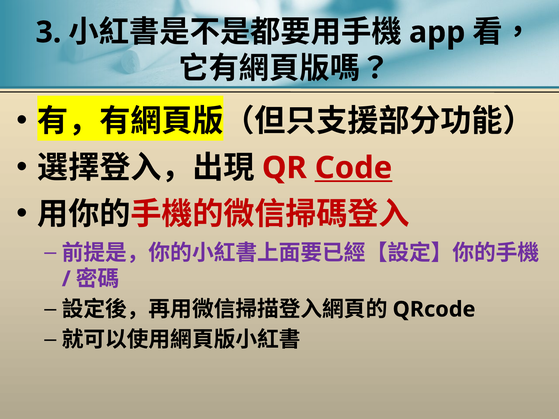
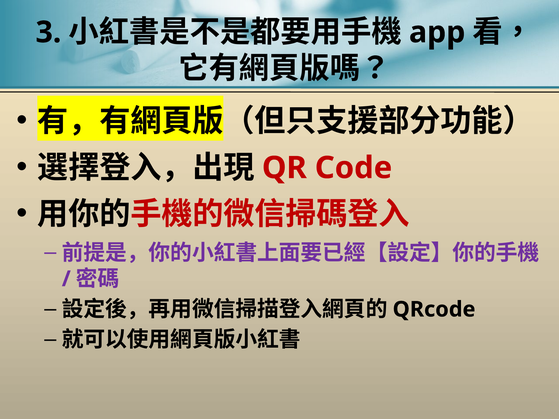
Code underline: present -> none (354, 168)
